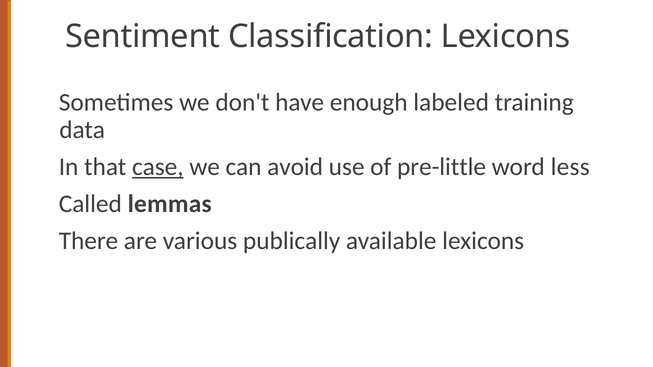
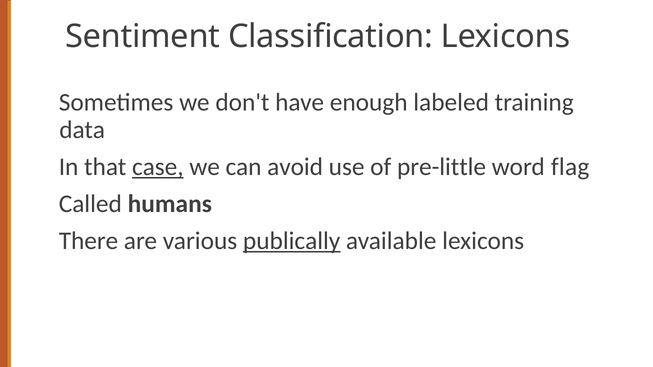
less: less -> flag (570, 167)
lemmas: lemmas -> humans (170, 204)
publically underline: none -> present (292, 241)
